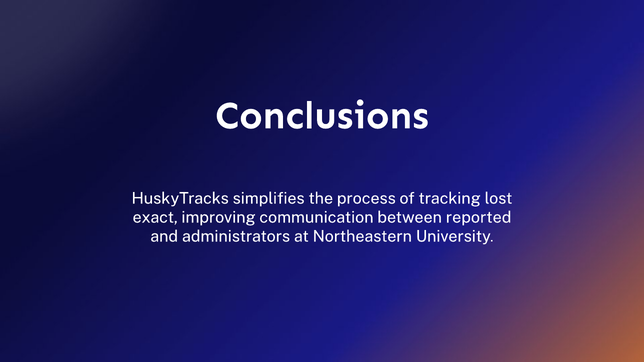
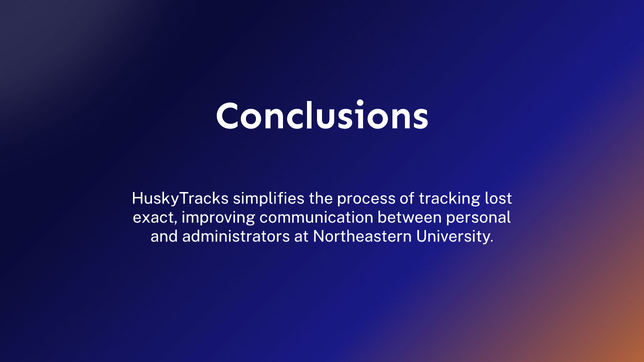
reported: reported -> personal (479, 218)
